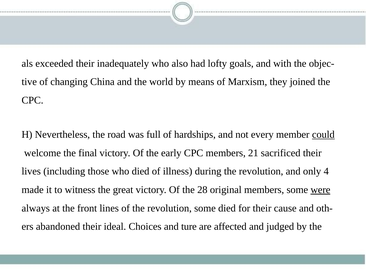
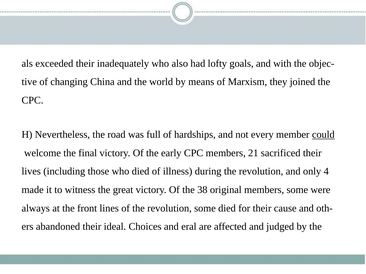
28: 28 -> 38 (202, 190)
were underline: present -> none (320, 190)
ture: ture -> eral (189, 226)
